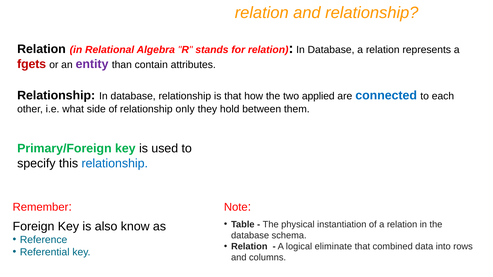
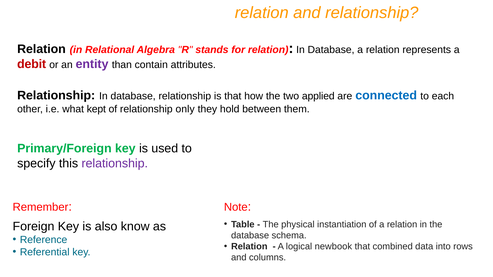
fgets: fgets -> debit (32, 64)
side: side -> kept (96, 109)
relationship colour: blue -> purple (115, 164)
eliminate: eliminate -> newbook (333, 247)
